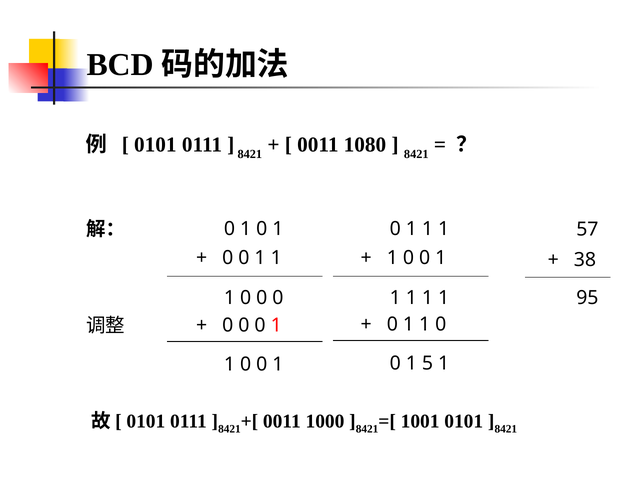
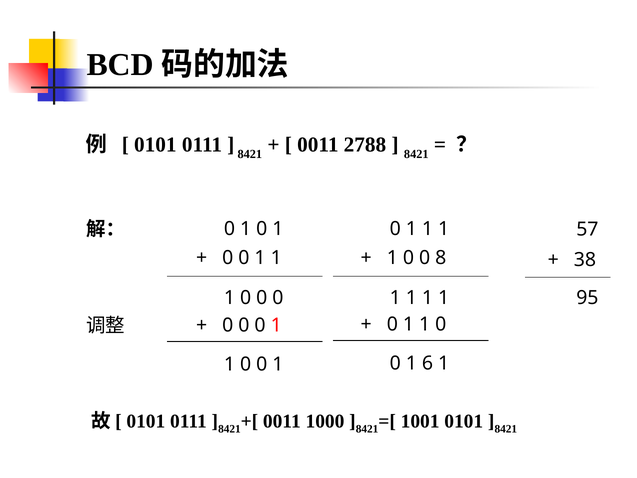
1080: 1080 -> 2788 (365, 145)
1: 1 -> 8 (441, 257)
5: 5 -> 6 (427, 363)
